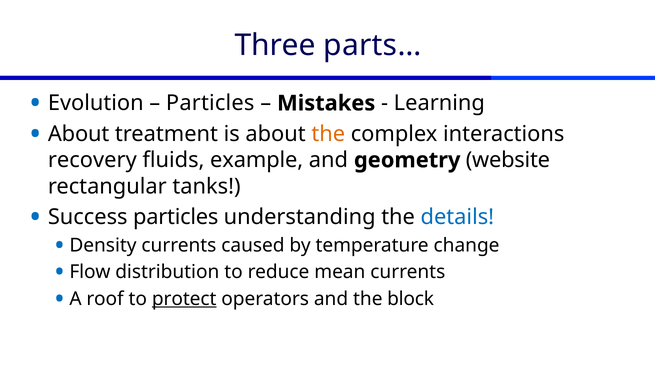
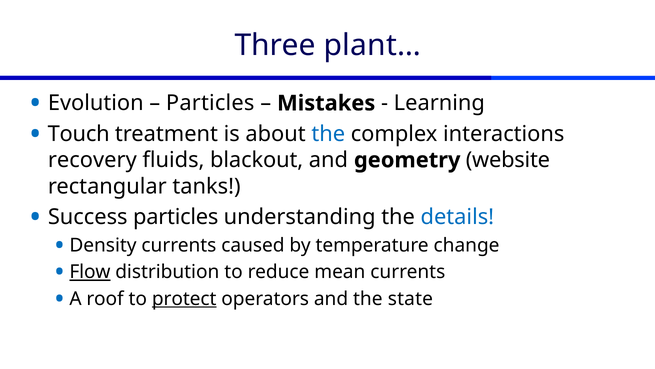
parts…: parts… -> plant… (372, 45)
About: About -> Touch (79, 134)
the colour: orange -> blue (328, 134)
example: example -> blackout (257, 160)
Flow underline: none -> present (90, 272)
block: block -> state (410, 298)
